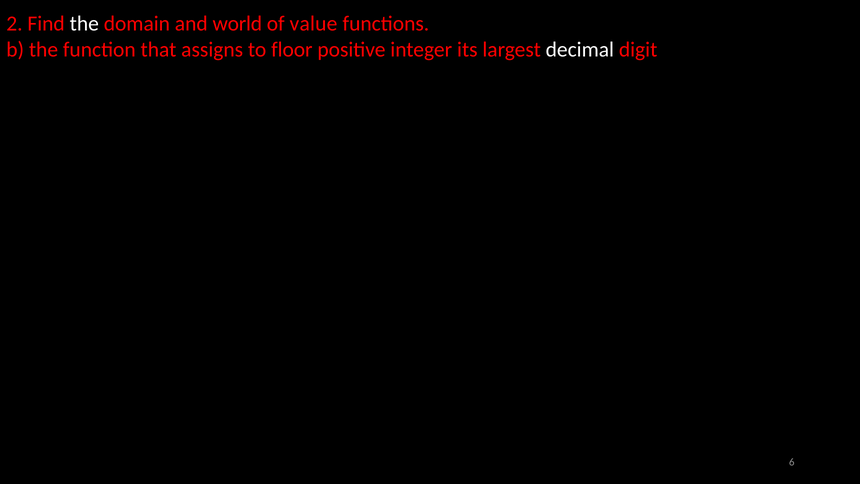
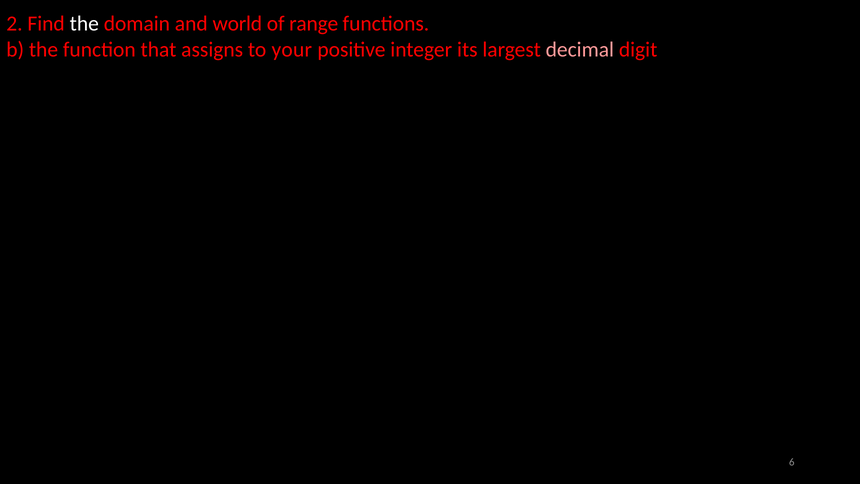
value: value -> range (314, 24)
floor: floor -> your (292, 50)
decimal colour: white -> pink (580, 50)
